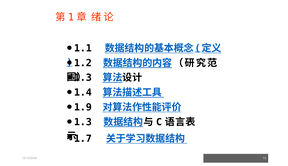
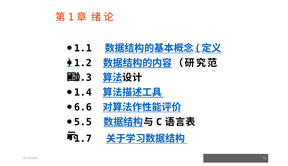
1.9: 1.9 -> 6.6 (83, 107)
1.3: 1.3 -> 5.5 (83, 122)
